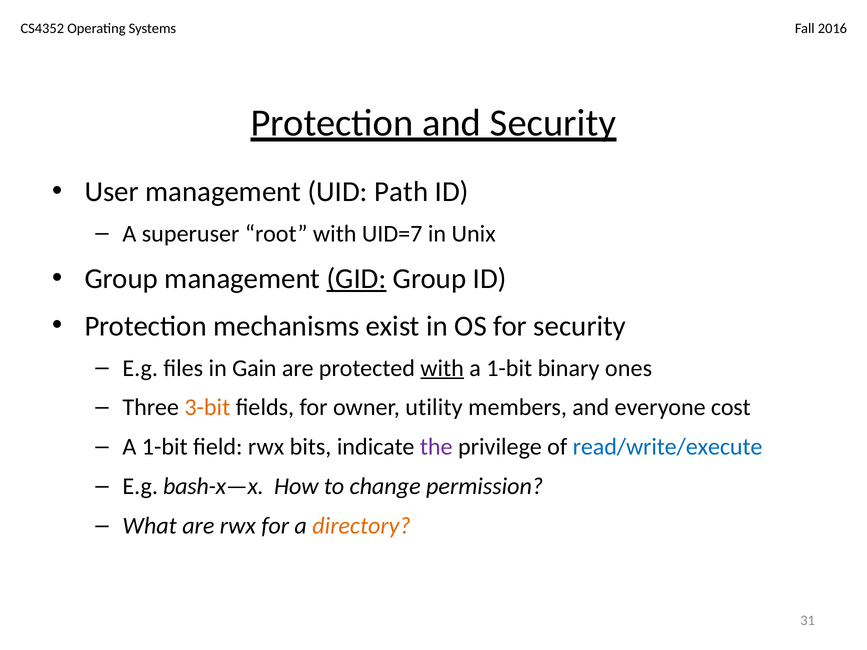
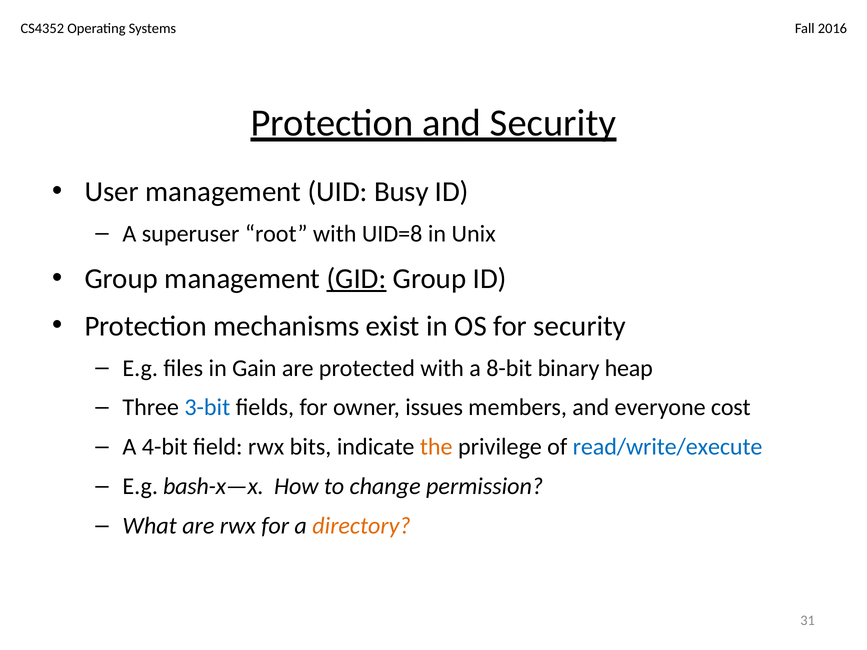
Path: Path -> Busy (401, 192)
UID=7: UID=7 -> UID=8 (392, 234)
with underline: present -> none (442, 368)
1-bit: 1-bit -> 8-bit (509, 368)
ones: ones -> heap (629, 368)
3-bit colour: orange -> blue (207, 408)
utility: utility -> issues (434, 408)
1-bit: 1-bit -> 4-bit (165, 447)
the colour: purple -> orange (436, 447)
